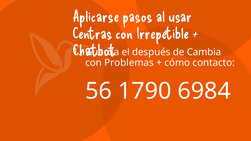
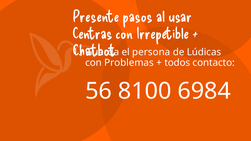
Aplicarse: Aplicarse -> Presente (96, 17)
después: después -> persona (151, 52)
Cambia: Cambia -> Lúdicas (204, 52)
cómo: cómo -> todos (177, 63)
1790: 1790 -> 8100 (145, 91)
